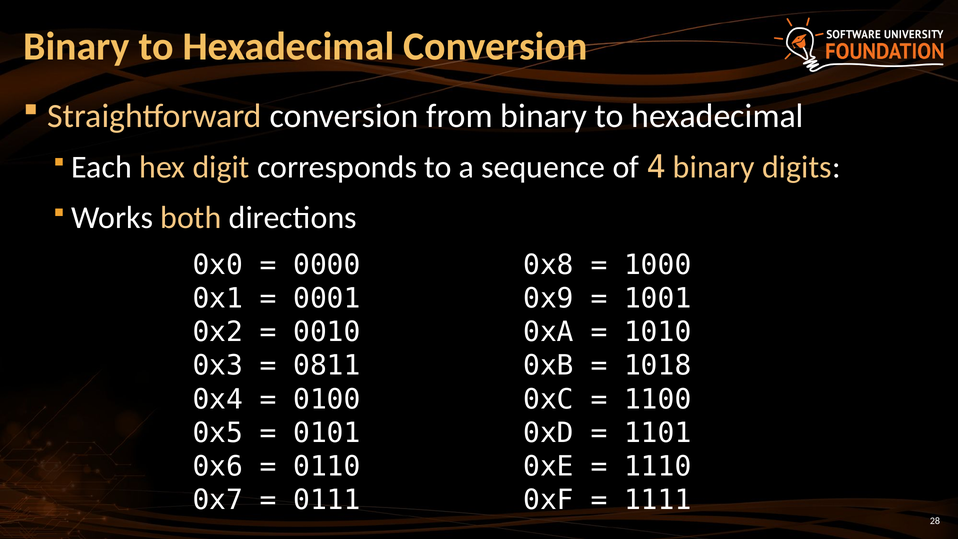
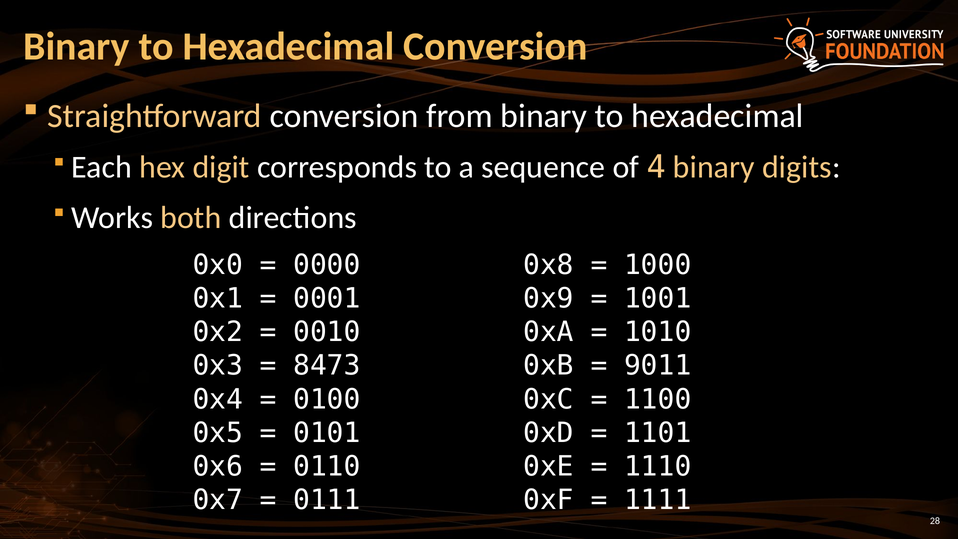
0811: 0811 -> 8473 (327, 366)
1018: 1018 -> 9011 (658, 366)
